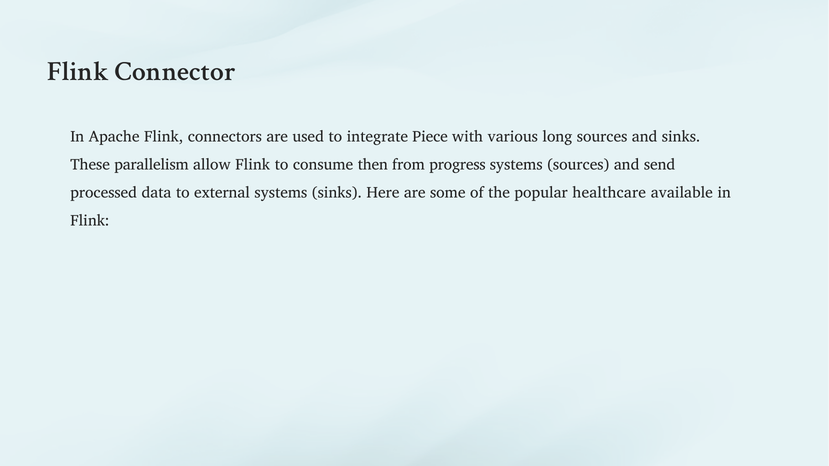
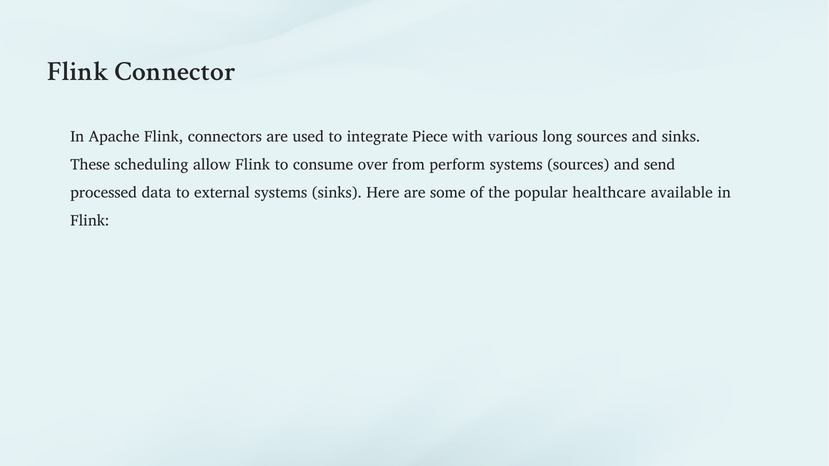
parallelism: parallelism -> scheduling (151, 165)
then: then -> over (373, 165)
progress: progress -> perform (457, 165)
